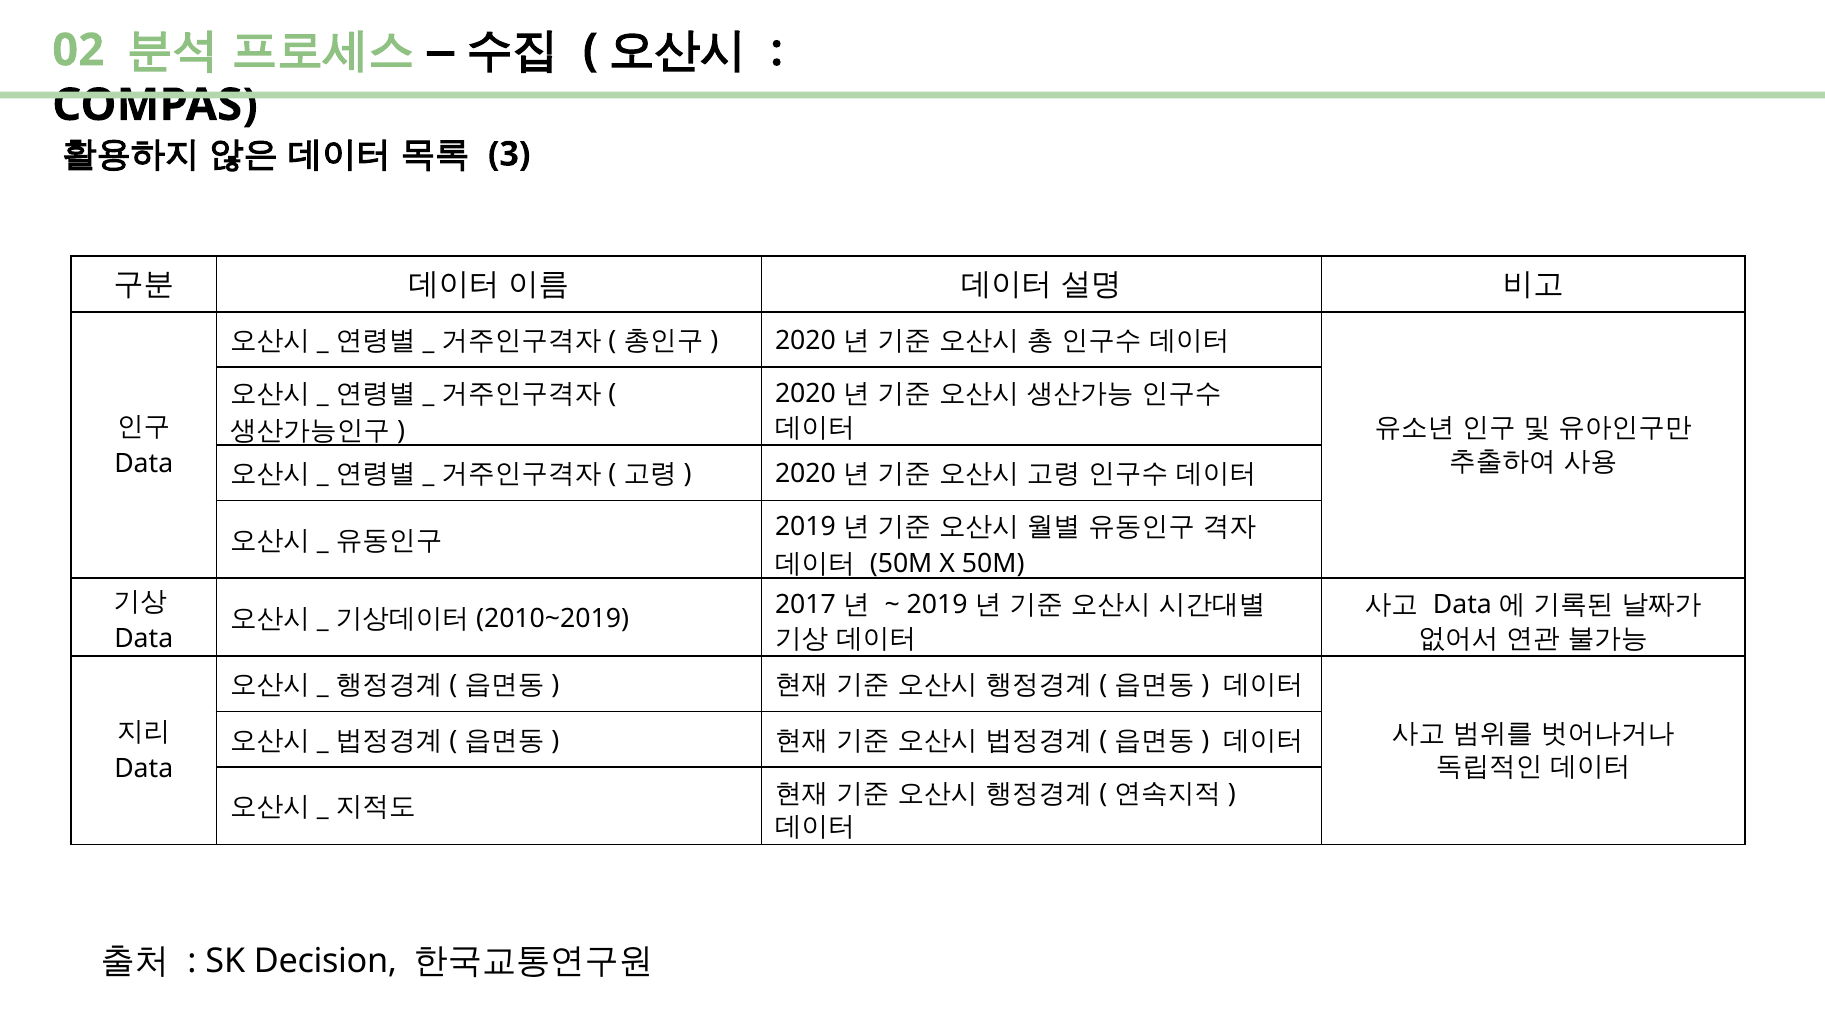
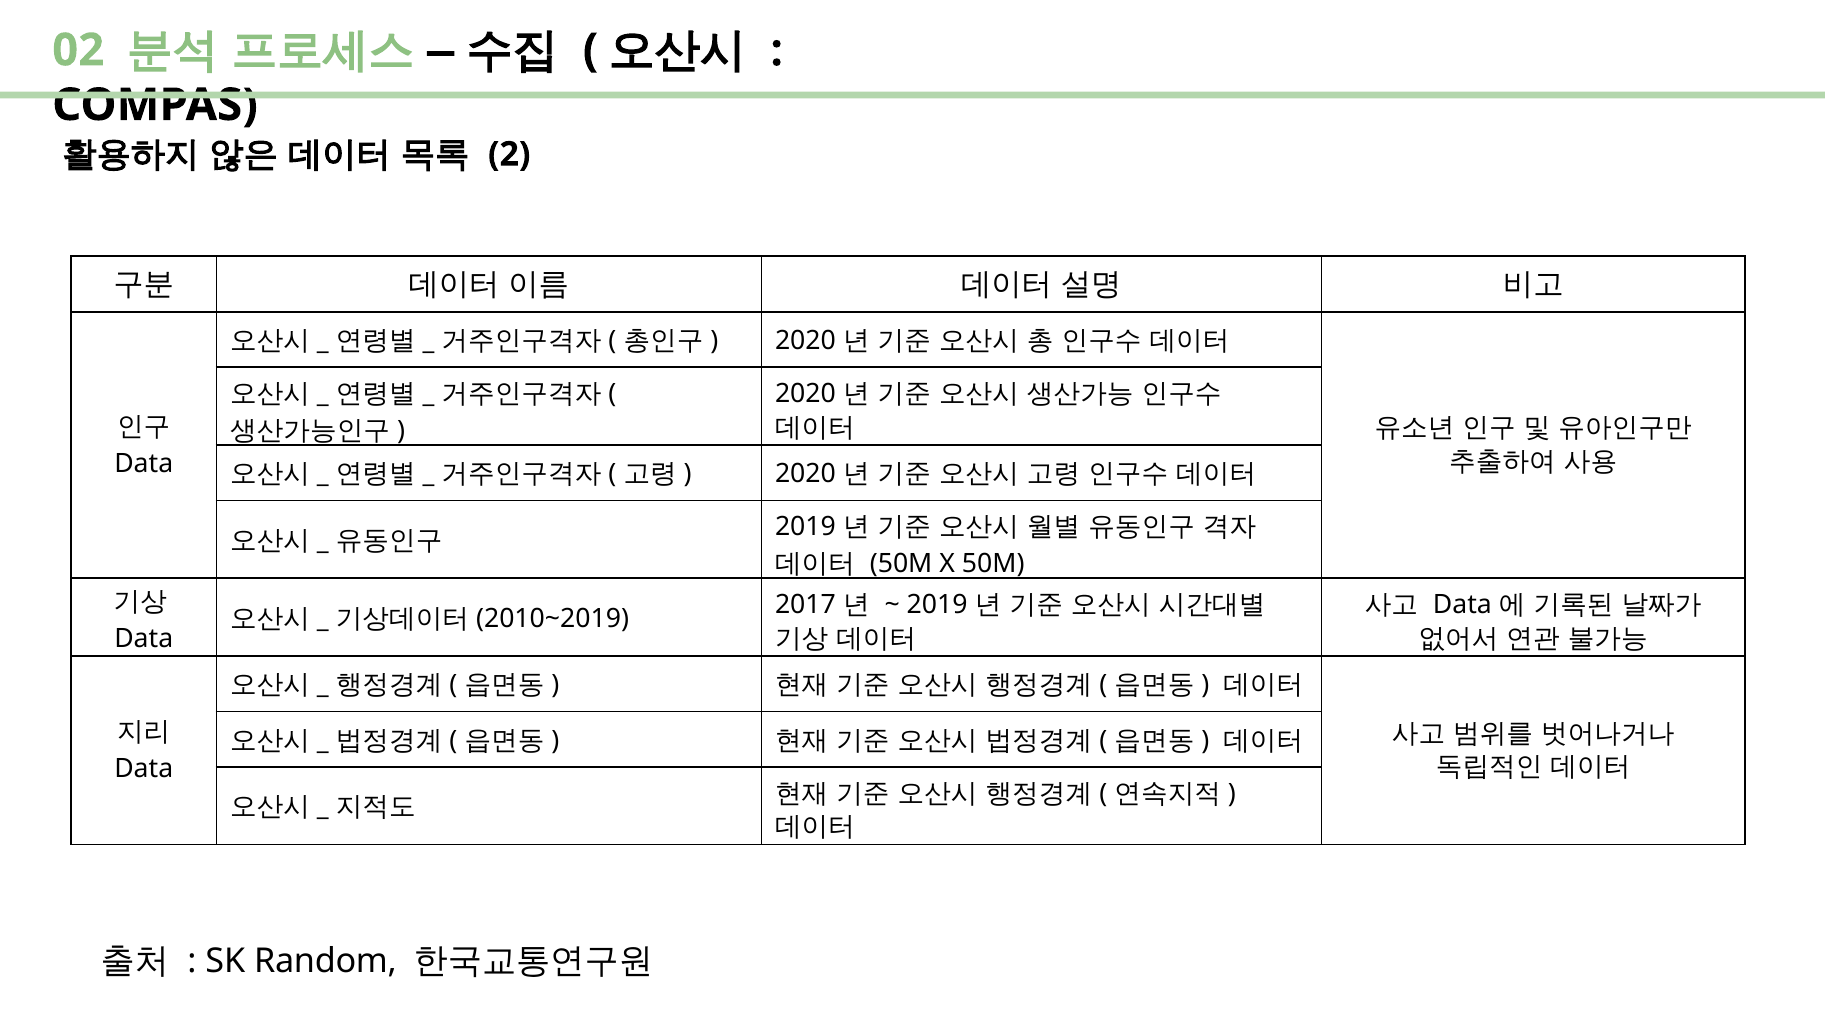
3: 3 -> 2 (509, 154)
Decision: Decision -> Random (325, 961)
